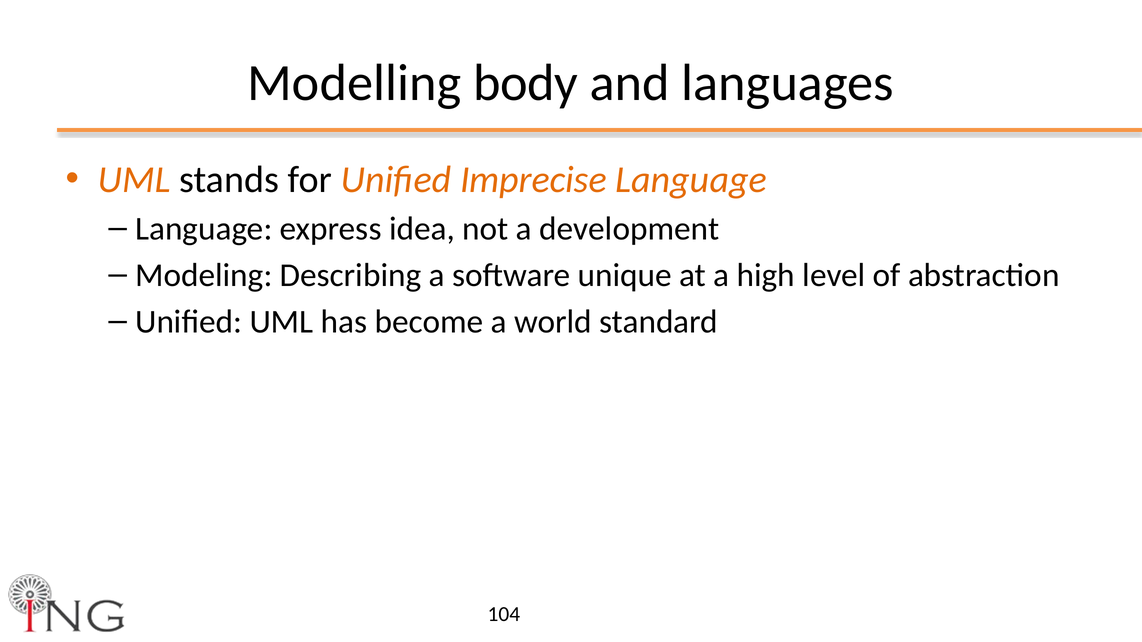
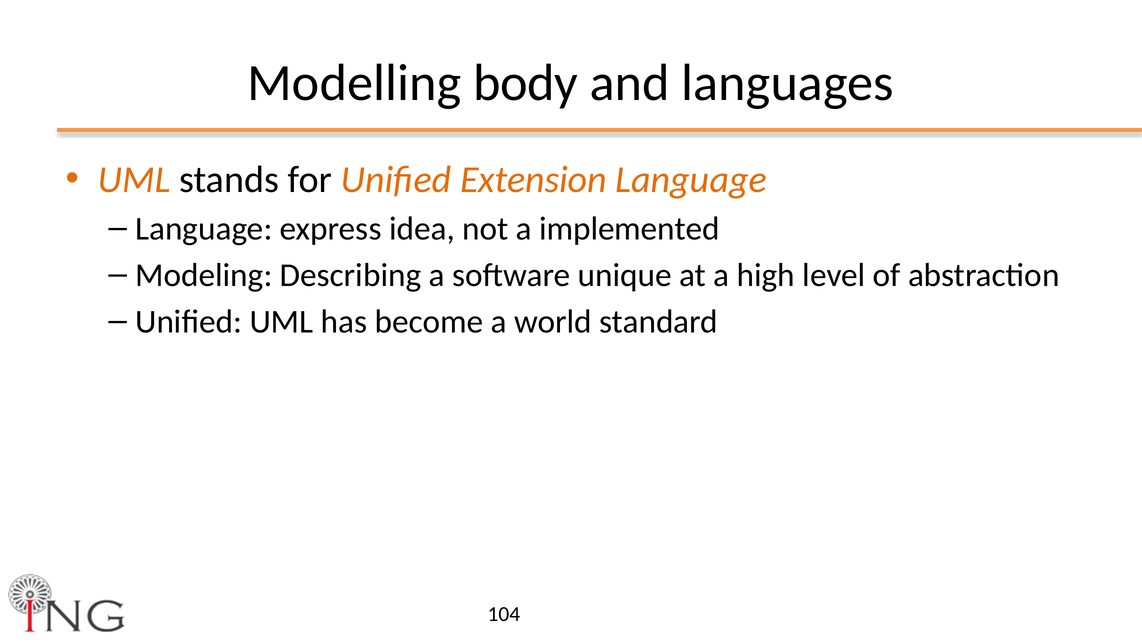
Imprecise: Imprecise -> Extension (533, 180)
development: development -> implemented (629, 229)
